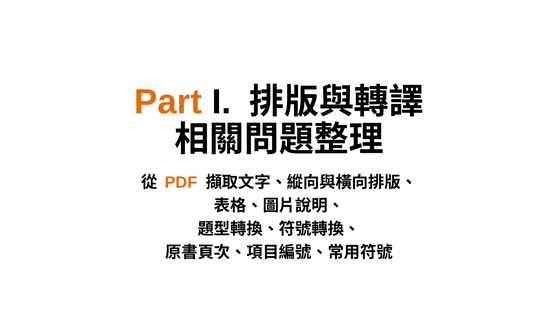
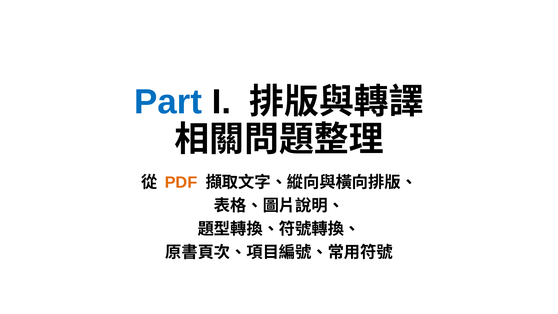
Part colour: orange -> blue (168, 102)
